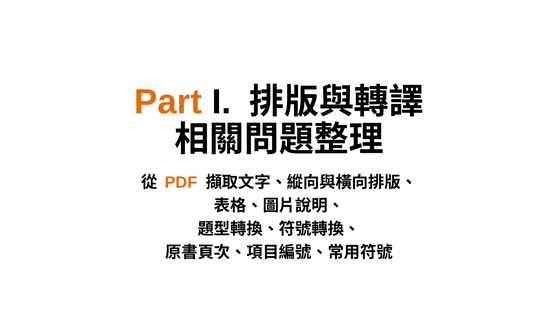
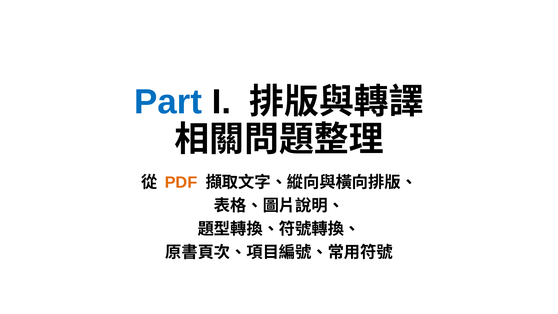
Part colour: orange -> blue (168, 102)
